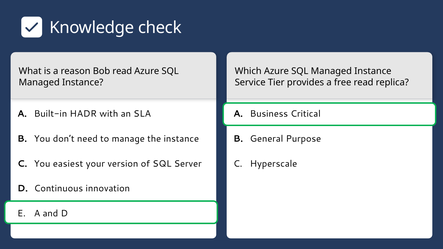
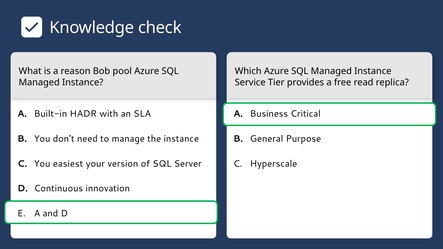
Bob read: read -> pool (122, 71)
